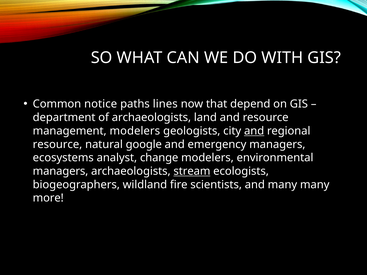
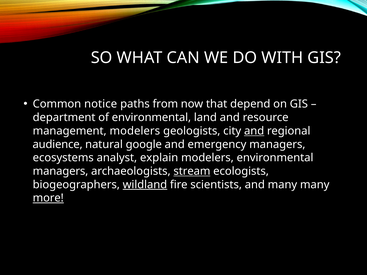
lines: lines -> from (165, 104)
of archaeologists: archaeologists -> environmental (151, 118)
resource: resource -> audience (58, 144)
change: change -> explain (159, 158)
wildland underline: none -> present (145, 185)
more underline: none -> present (48, 198)
